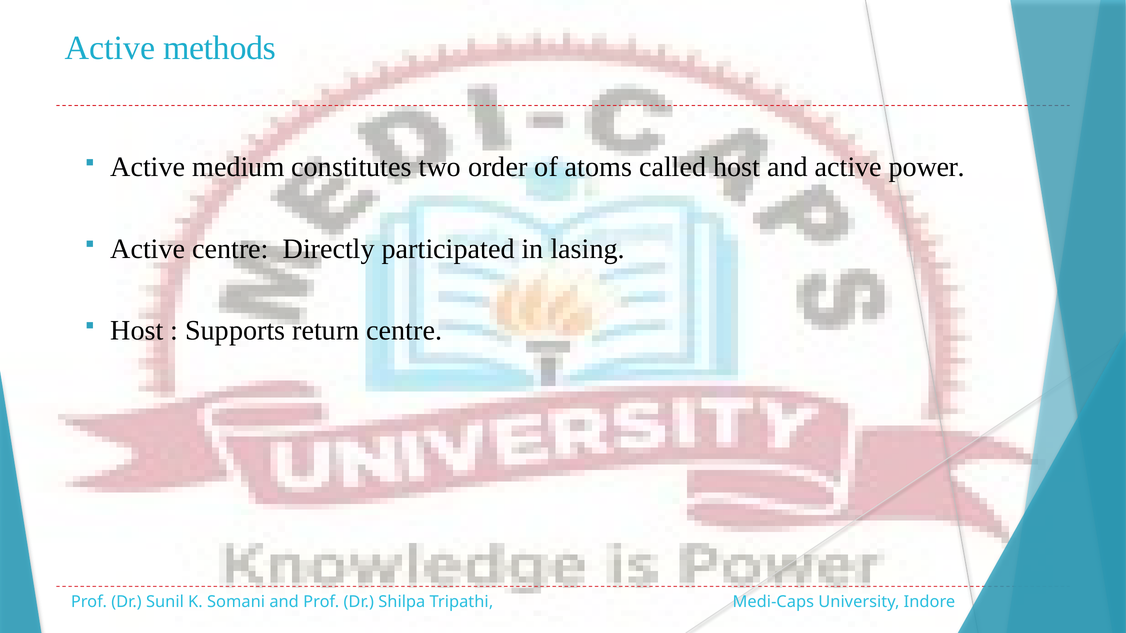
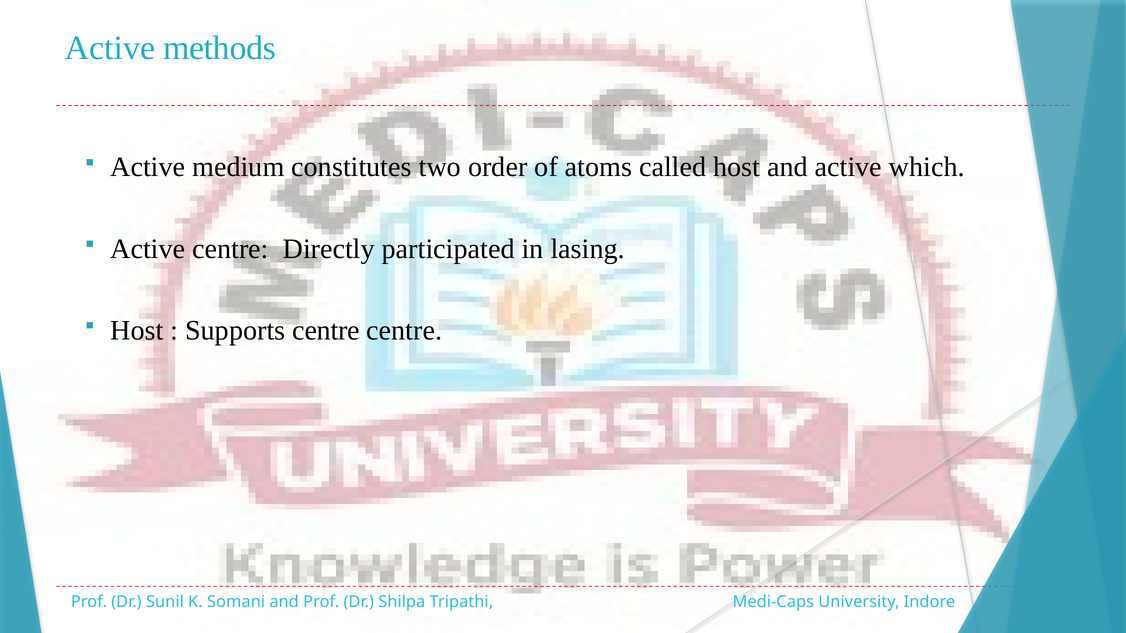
power: power -> which (927, 167)
Supports return: return -> centre (326, 331)
